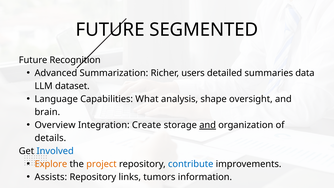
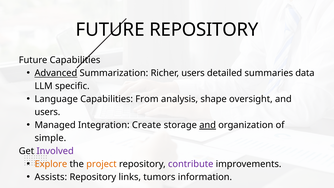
FUTURE SEGMENTED: SEGMENTED -> REPOSITORY (204, 30)
Future Recognition: Recognition -> Capabilities (75, 60)
Advanced underline: none -> present (56, 73)
dataset: dataset -> specific (72, 86)
What: What -> From (147, 99)
brain: brain -> users (47, 112)
Overview: Overview -> Managed (55, 125)
details: details -> simple (50, 138)
Involved colour: blue -> purple (55, 151)
contribute colour: blue -> purple (191, 164)
